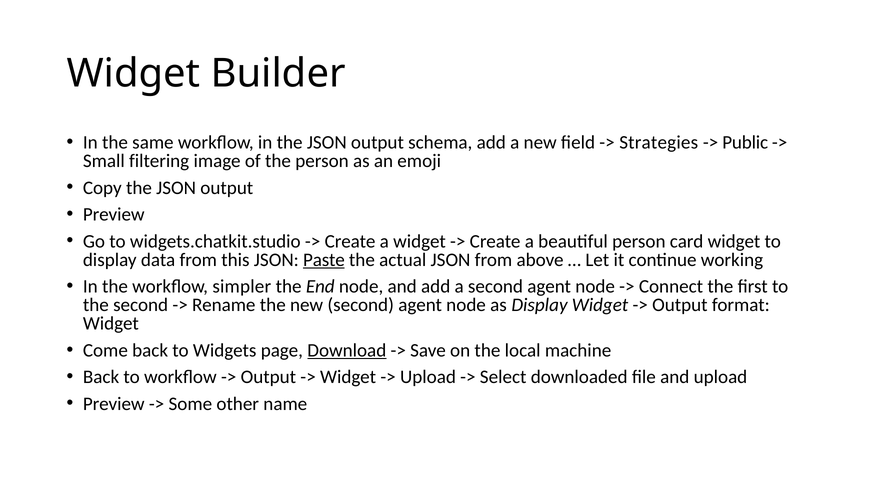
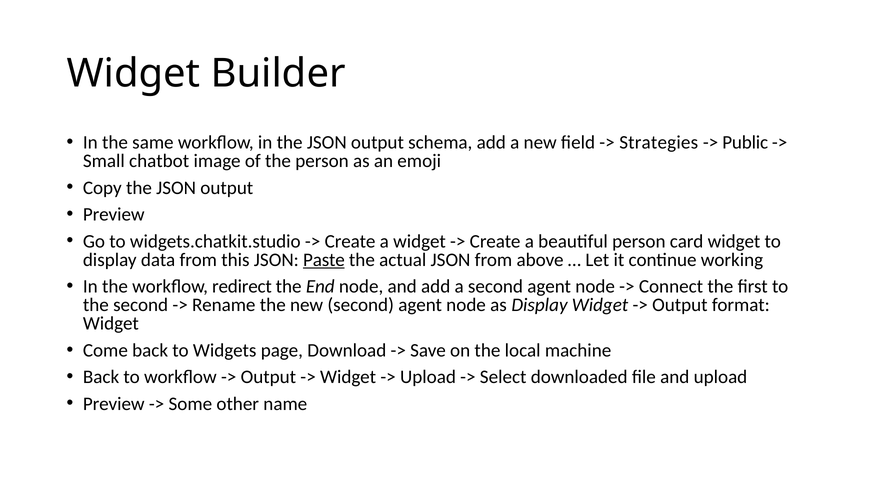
filtering: filtering -> chatbot (159, 161)
simpler: simpler -> redirect (242, 287)
Download underline: present -> none (347, 350)
